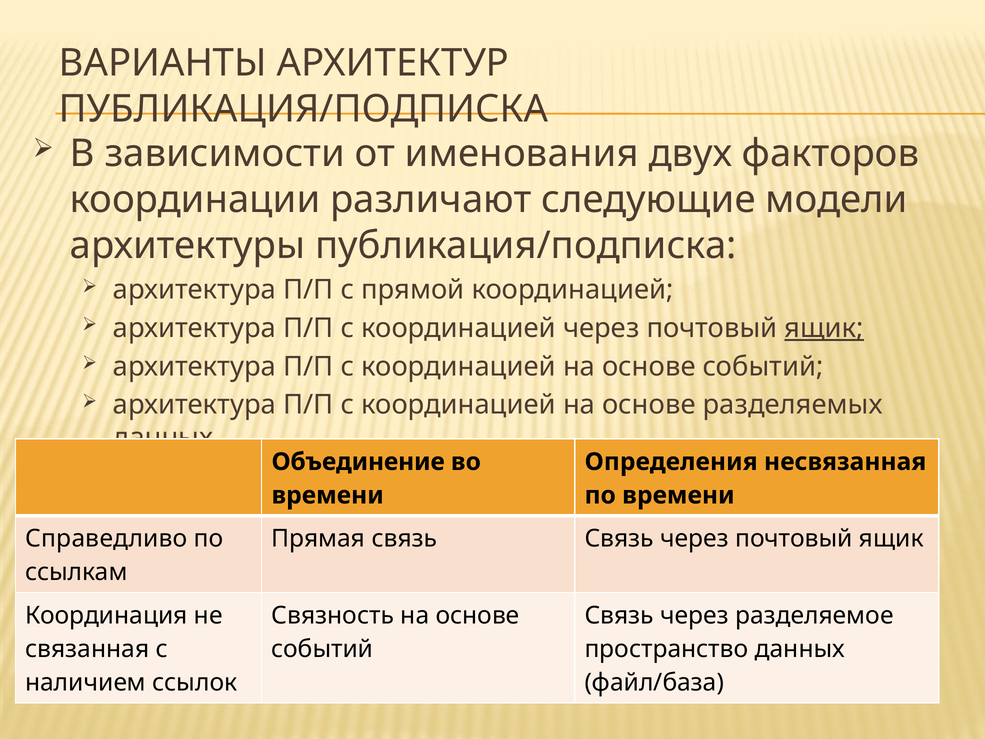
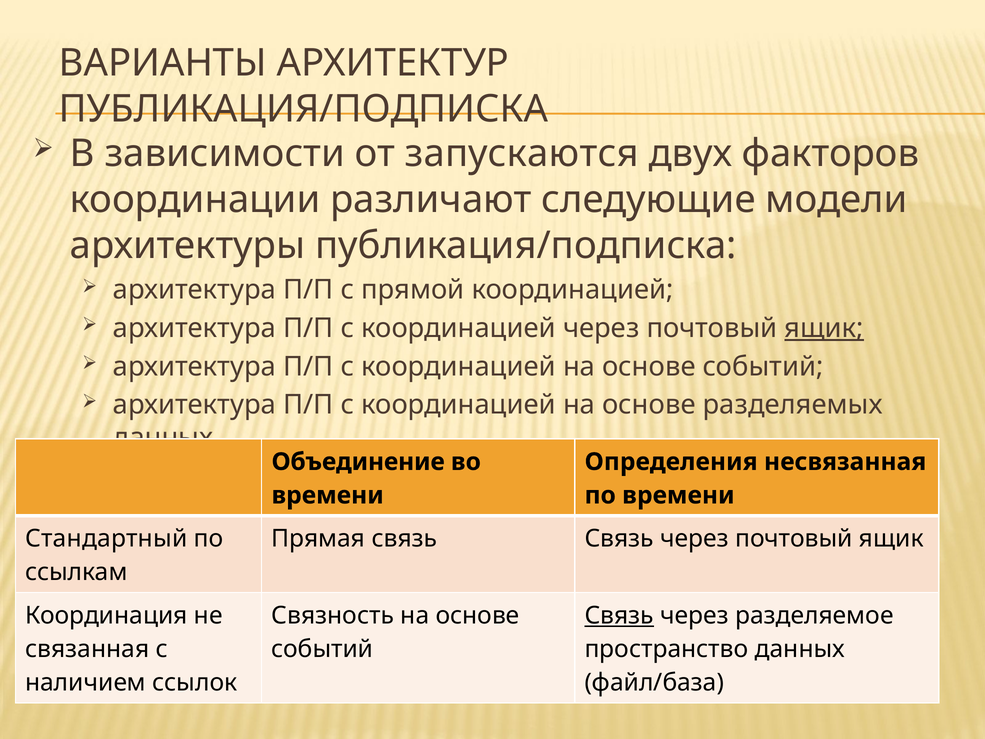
именования: именования -> запускаются (522, 154)
Справедливо: Справедливо -> Стандартный (106, 539)
Связь underline: none -> present (619, 615)
